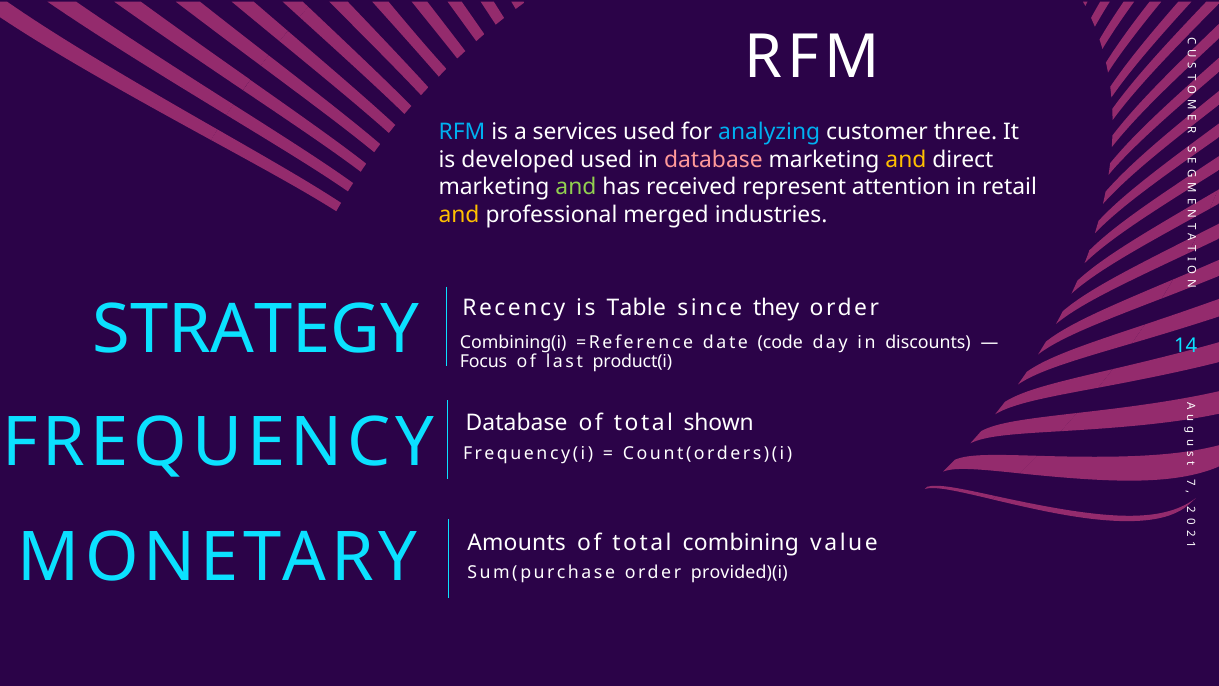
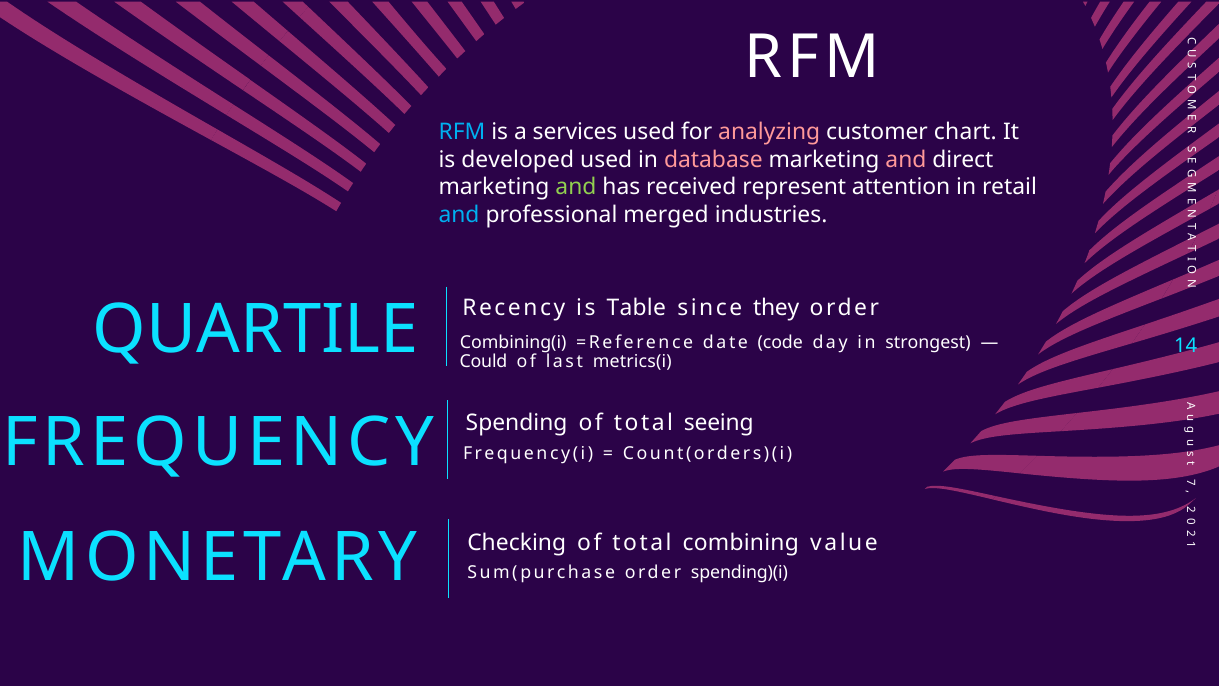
analyzing colour: light blue -> pink (769, 132)
three: three -> chart (965, 132)
and colour: yellow -> pink (906, 160)
and colour: yellow -> light blue (459, 214)
STRATEGY: STRATEGY -> QUARTILE (256, 329)
discounts: discounts -> strongest (928, 342)
Focus: Focus -> Could (483, 361)
product(i: product(i -> metrics(i (632, 361)
FREQUENCY Database: Database -> Spending (517, 422)
shown: shown -> seeing (719, 422)
Amounts: Amounts -> Checking (517, 542)
provided)(i: provided)(i -> spending)(i (739, 572)
